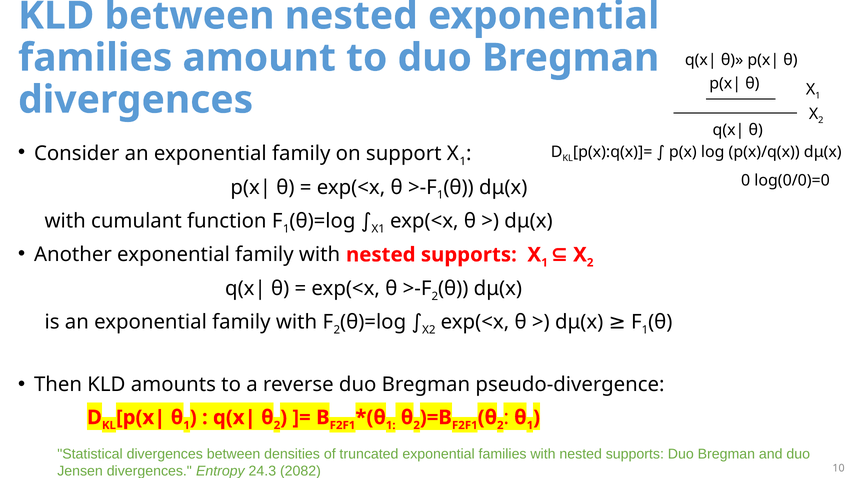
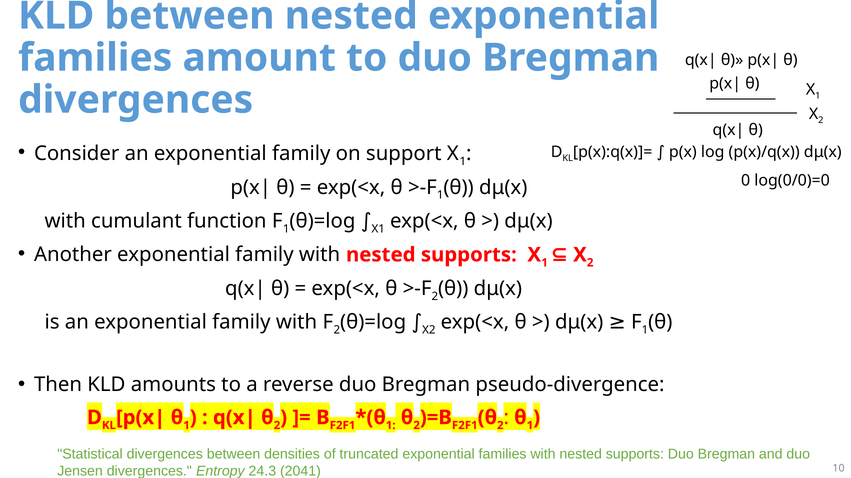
2082: 2082 -> 2041 (300, 472)
